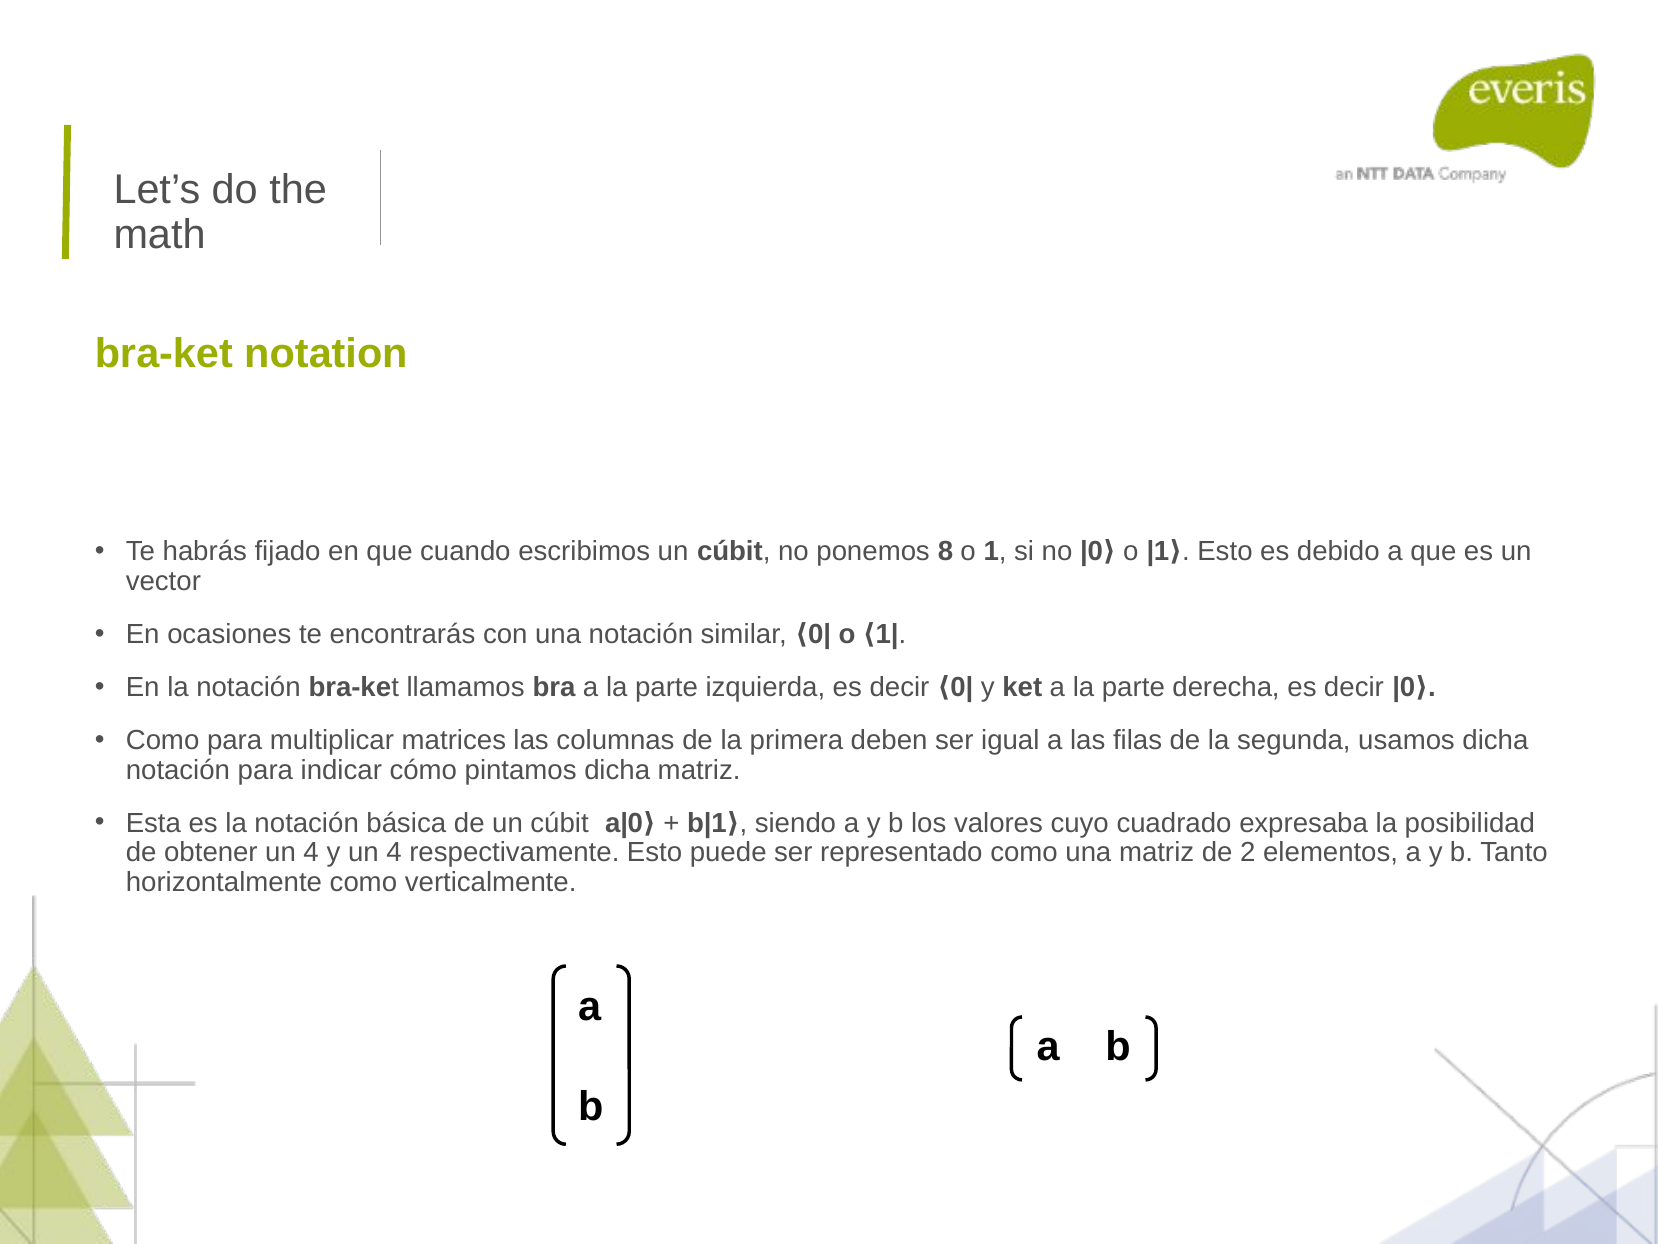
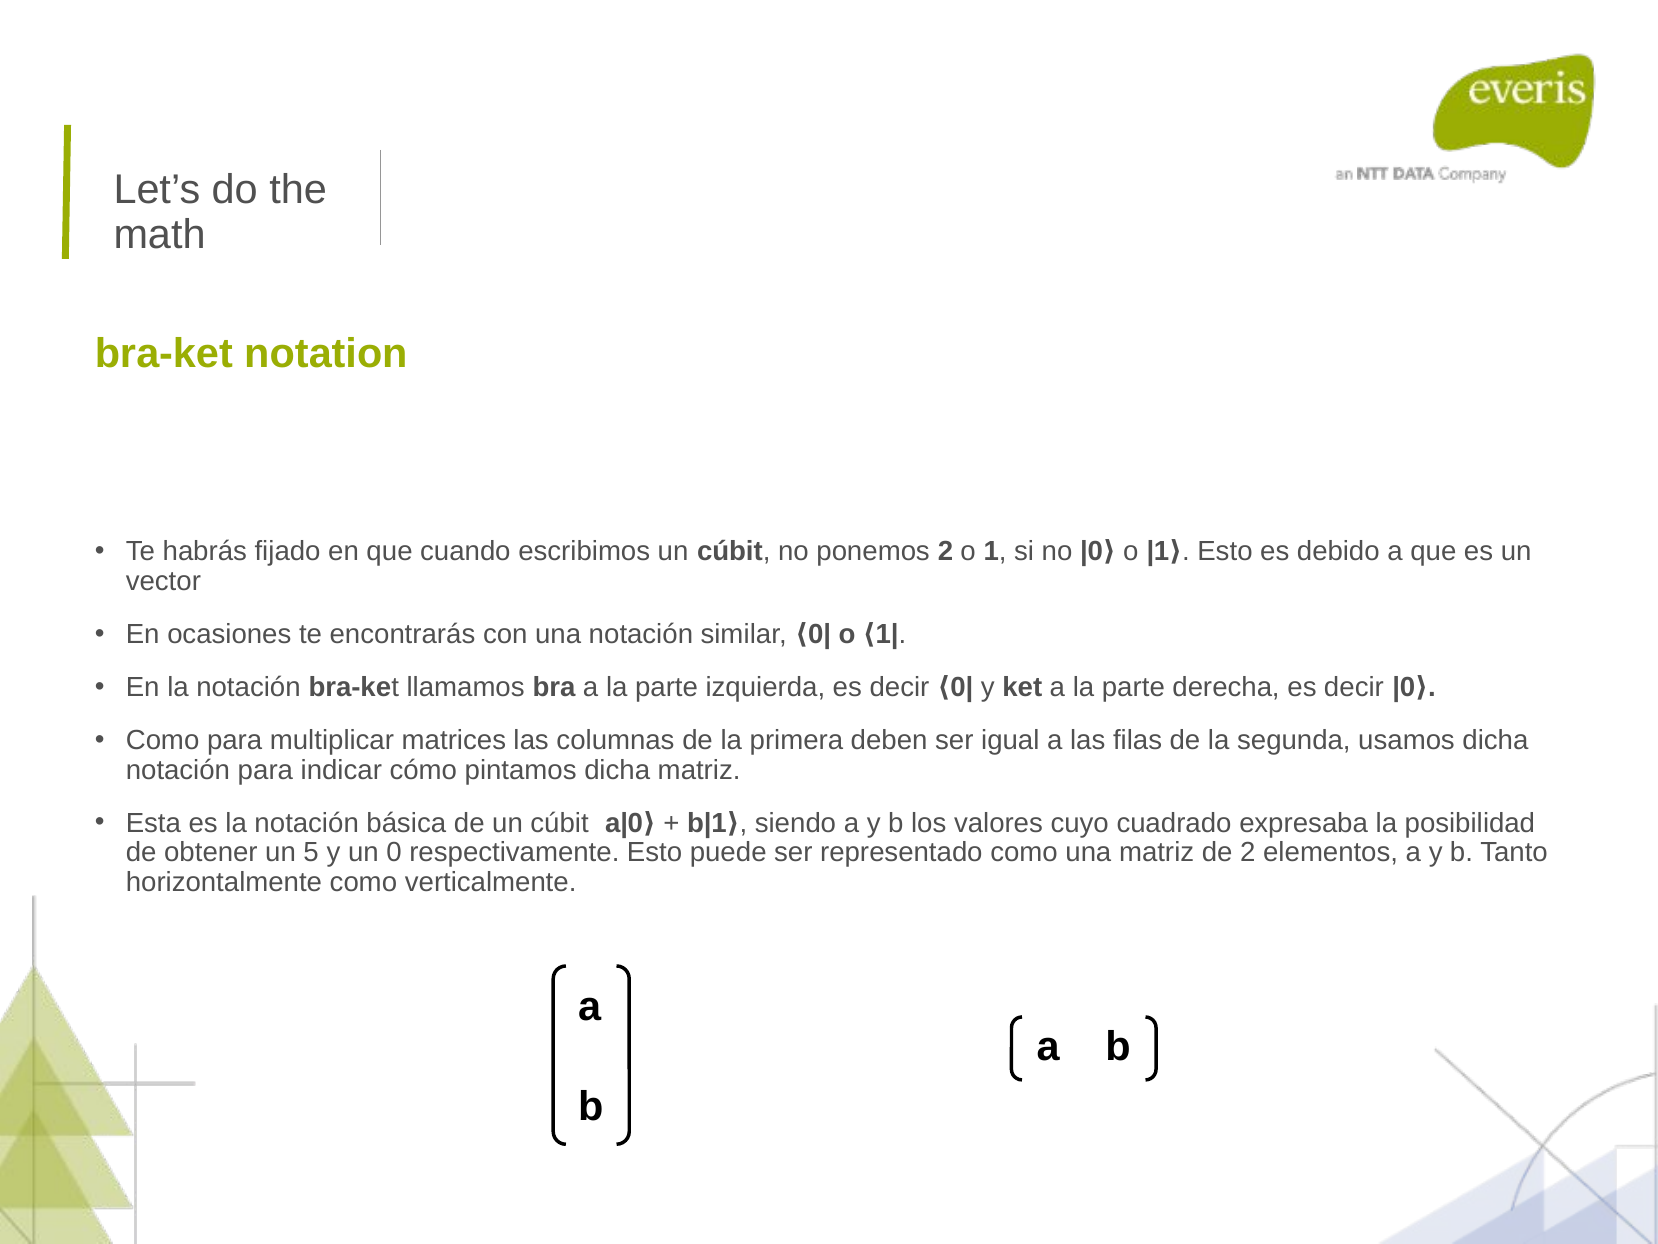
ponemos 8: 8 -> 2 (945, 551)
obtener un 4: 4 -> 5 (311, 852)
y un 4: 4 -> 0 (394, 852)
